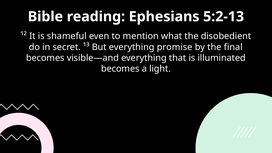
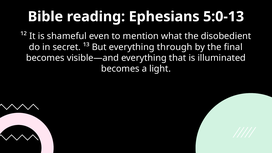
5:2-13: 5:2-13 -> 5:0-13 (224, 17)
promise: promise -> through (175, 47)
